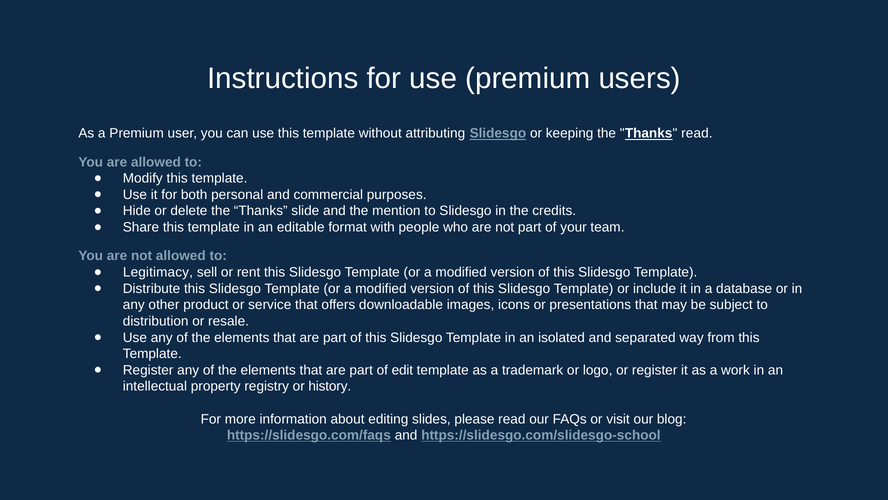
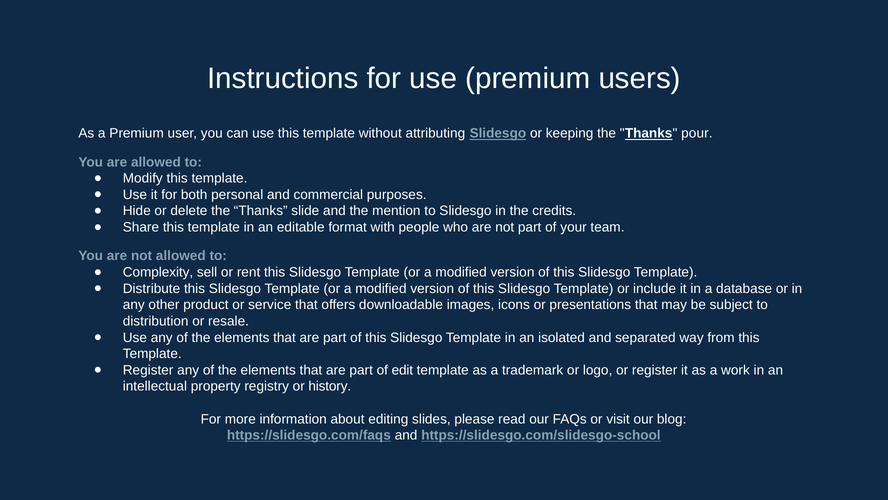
Thanks read: read -> pour (697, 133)
Legitimacy: Legitimacy -> Complexity (158, 272)
